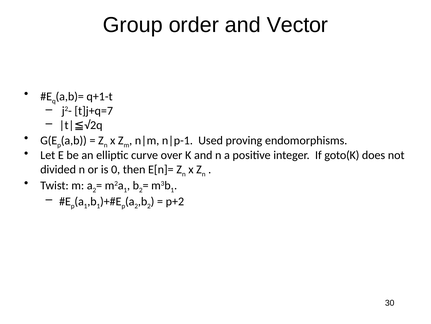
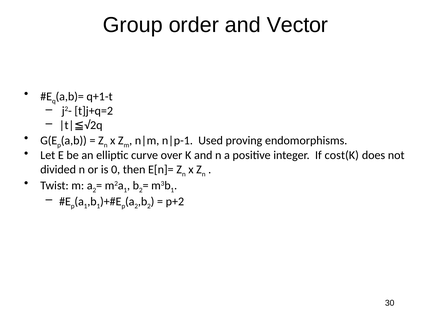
t]j+q=7: t]j+q=7 -> t]j+q=2 (94, 111)
goto(K: goto(K -> cost(K (342, 155)
